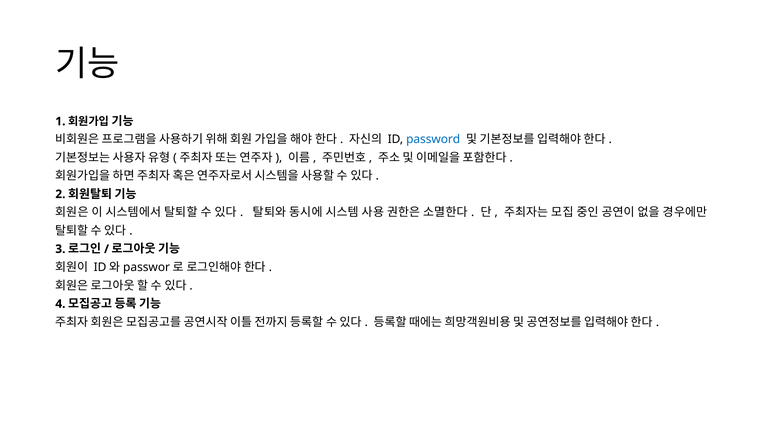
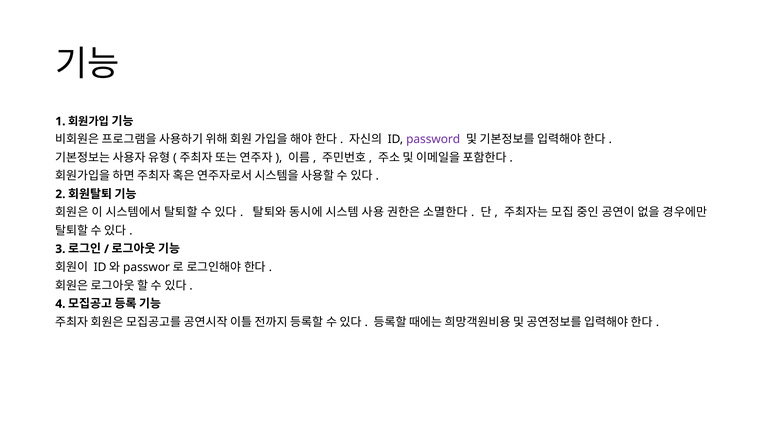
password colour: blue -> purple (433, 139)
